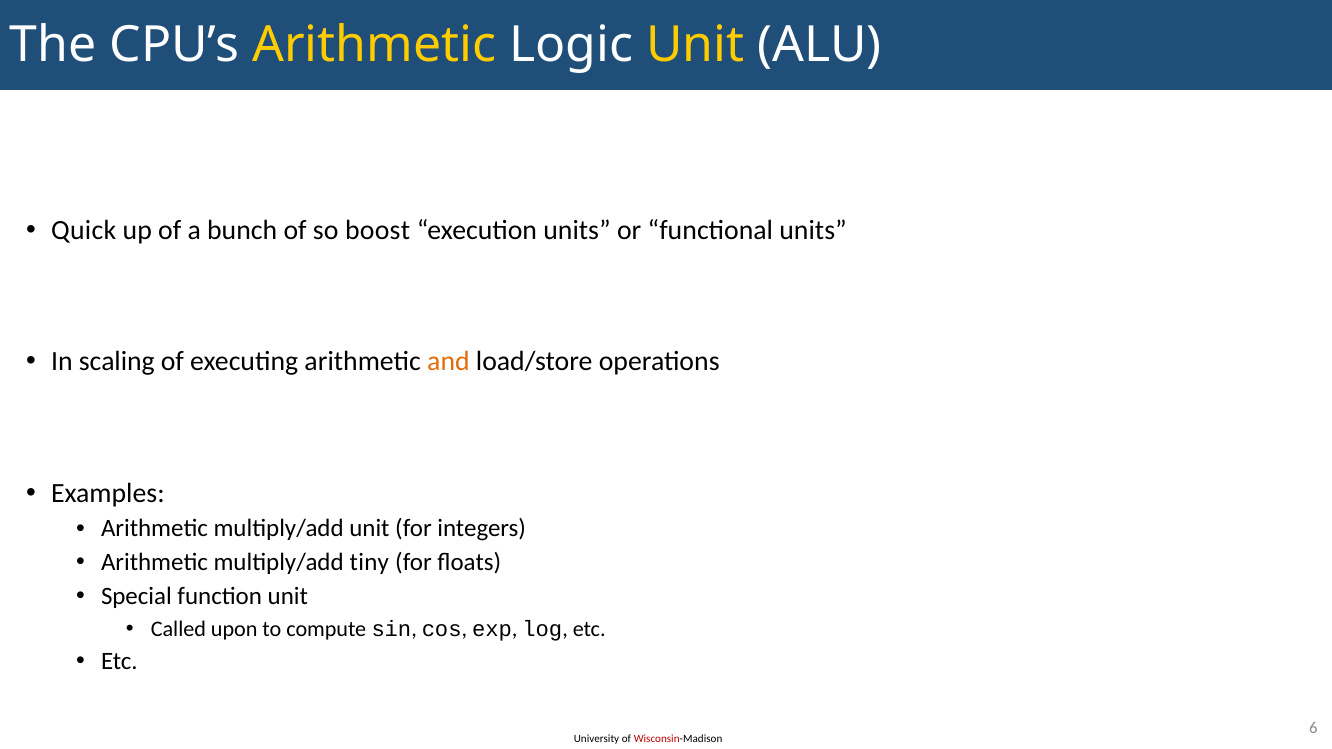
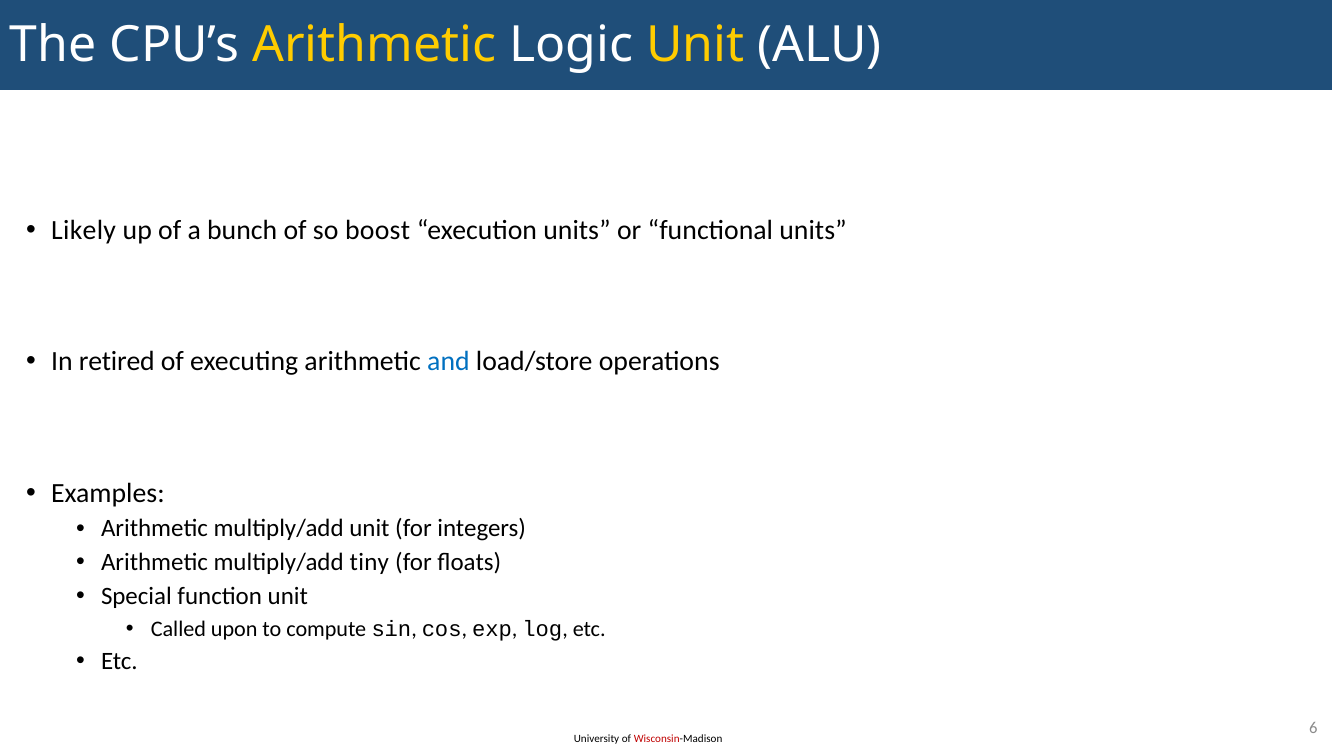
Quick: Quick -> Likely (84, 230)
scaling: scaling -> retired (117, 362)
and colour: orange -> blue (448, 362)
